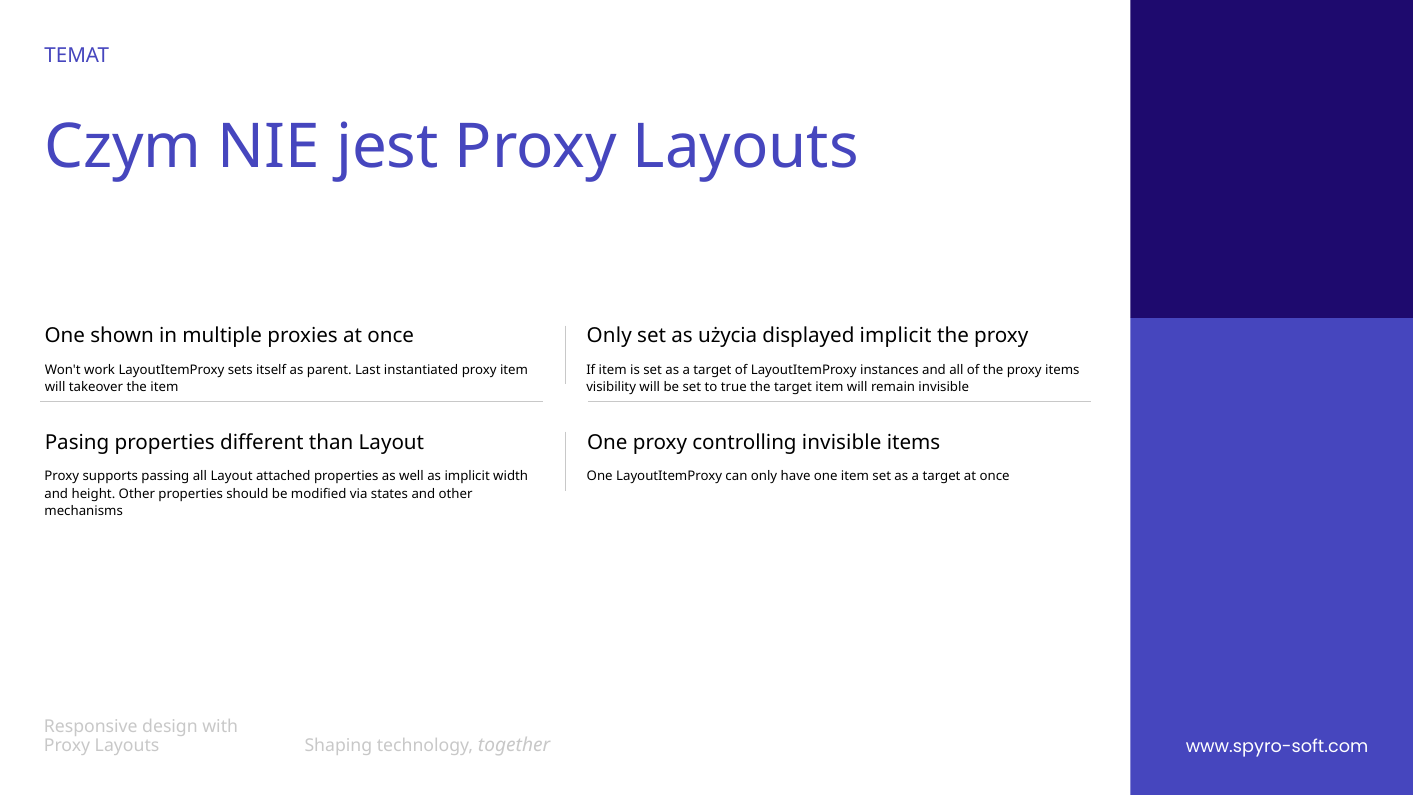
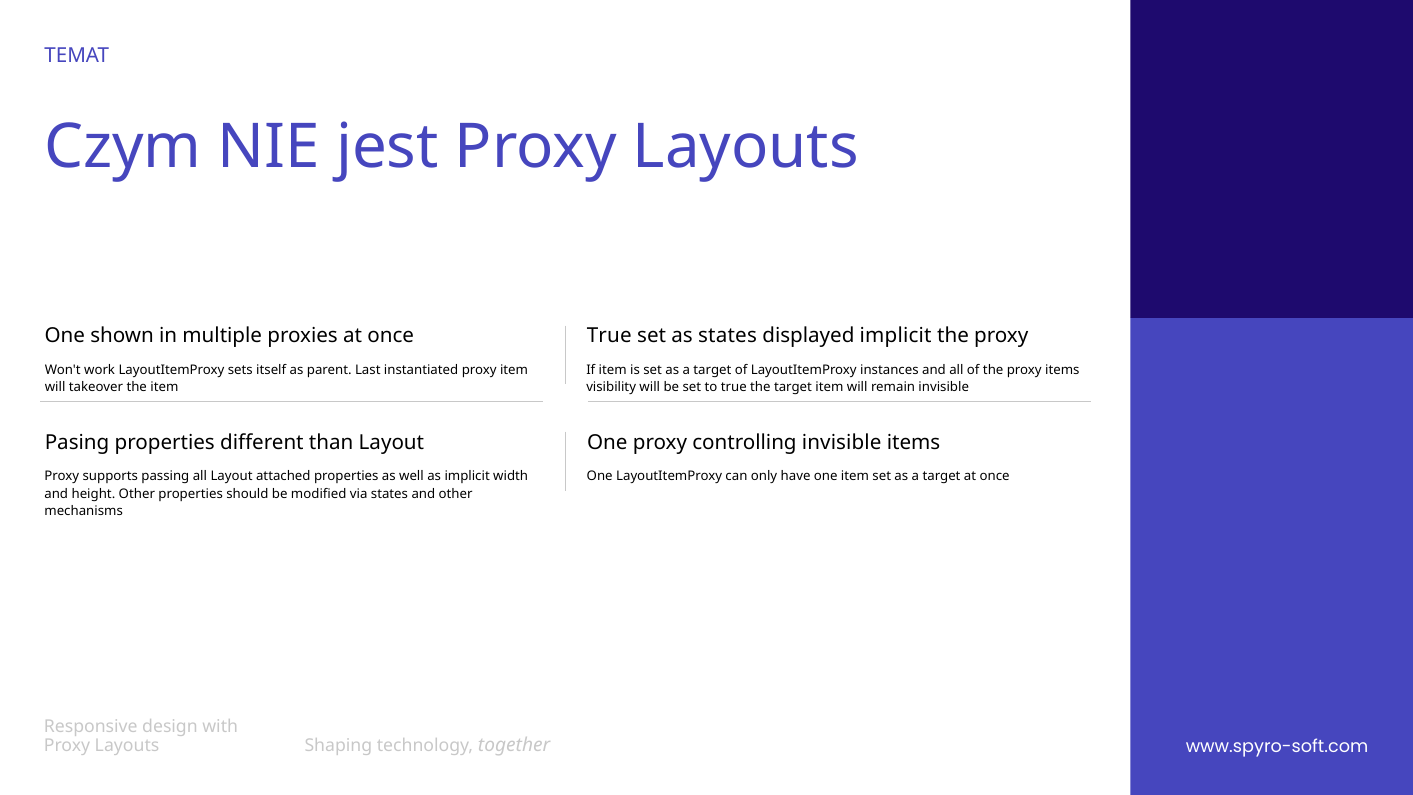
Only: Only -> True (609, 336)
as użycia: użycia -> states (728, 336)
